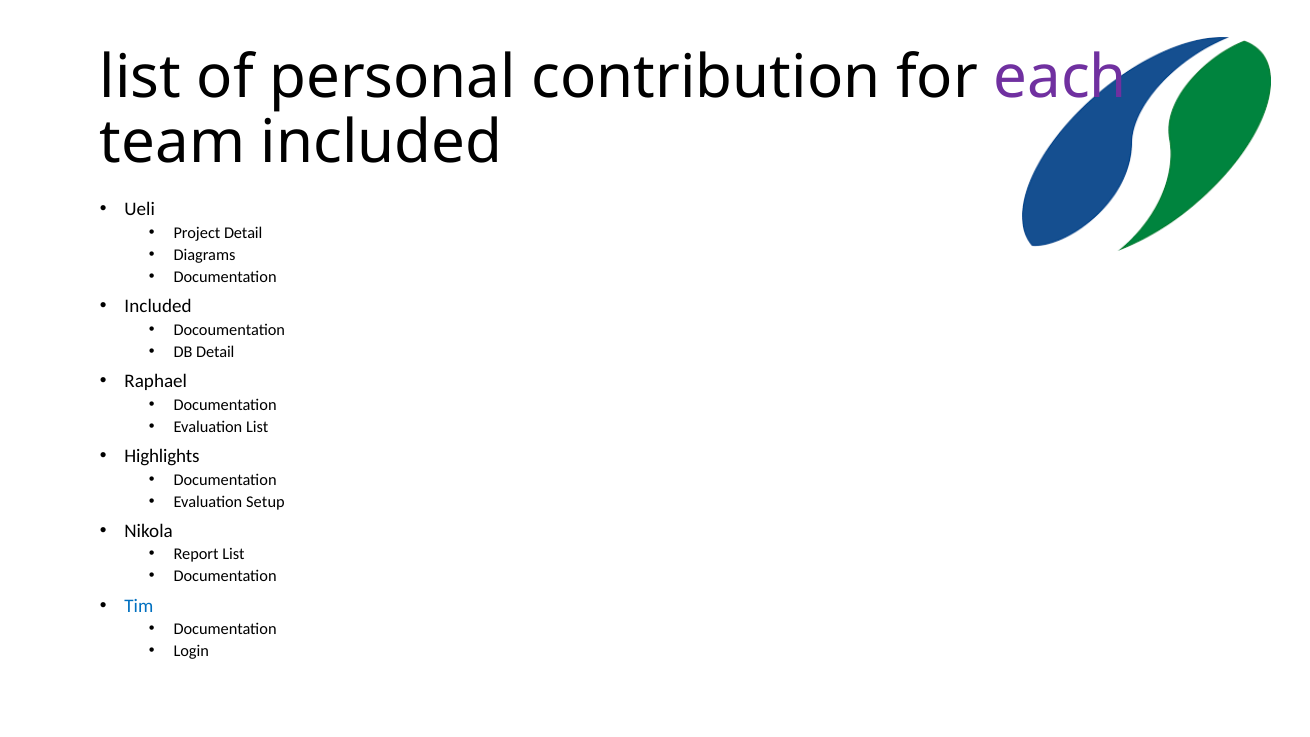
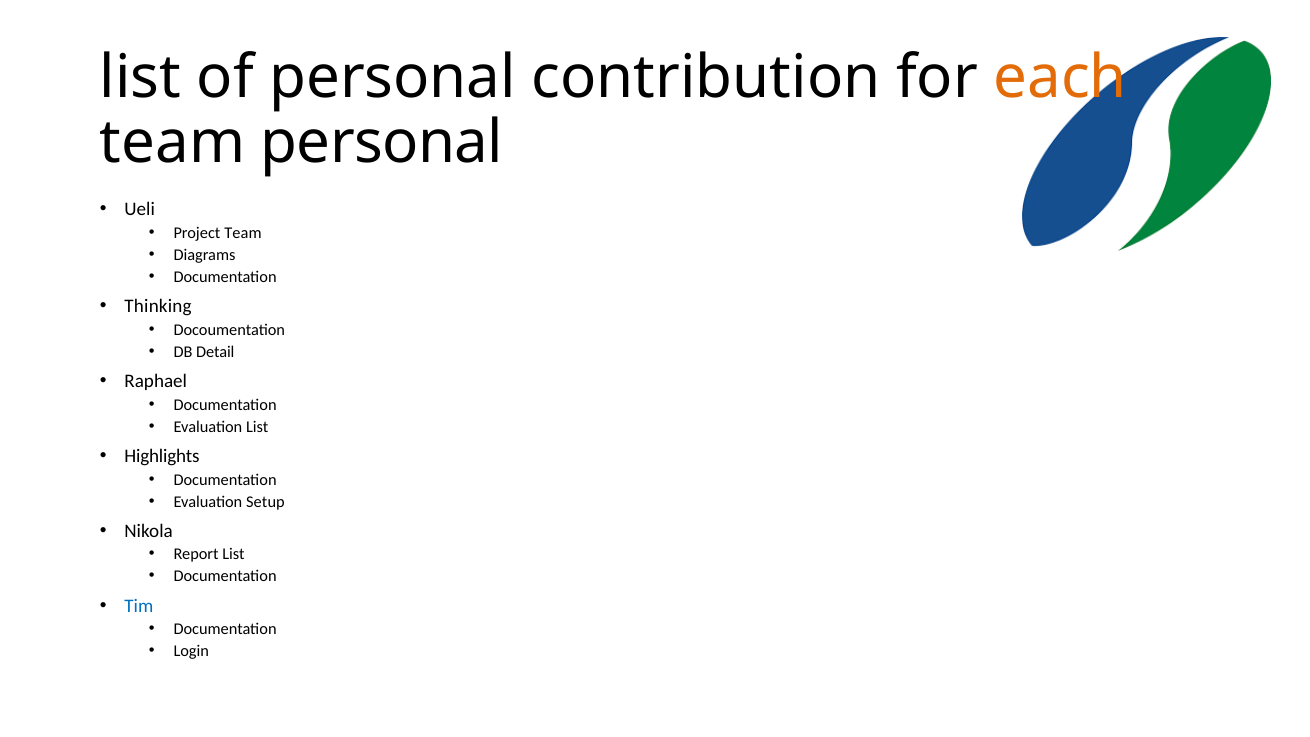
each colour: purple -> orange (1060, 78)
team included: included -> personal (382, 142)
Project Detail: Detail -> Team (243, 233)
Included: Included -> Thinking (158, 306)
